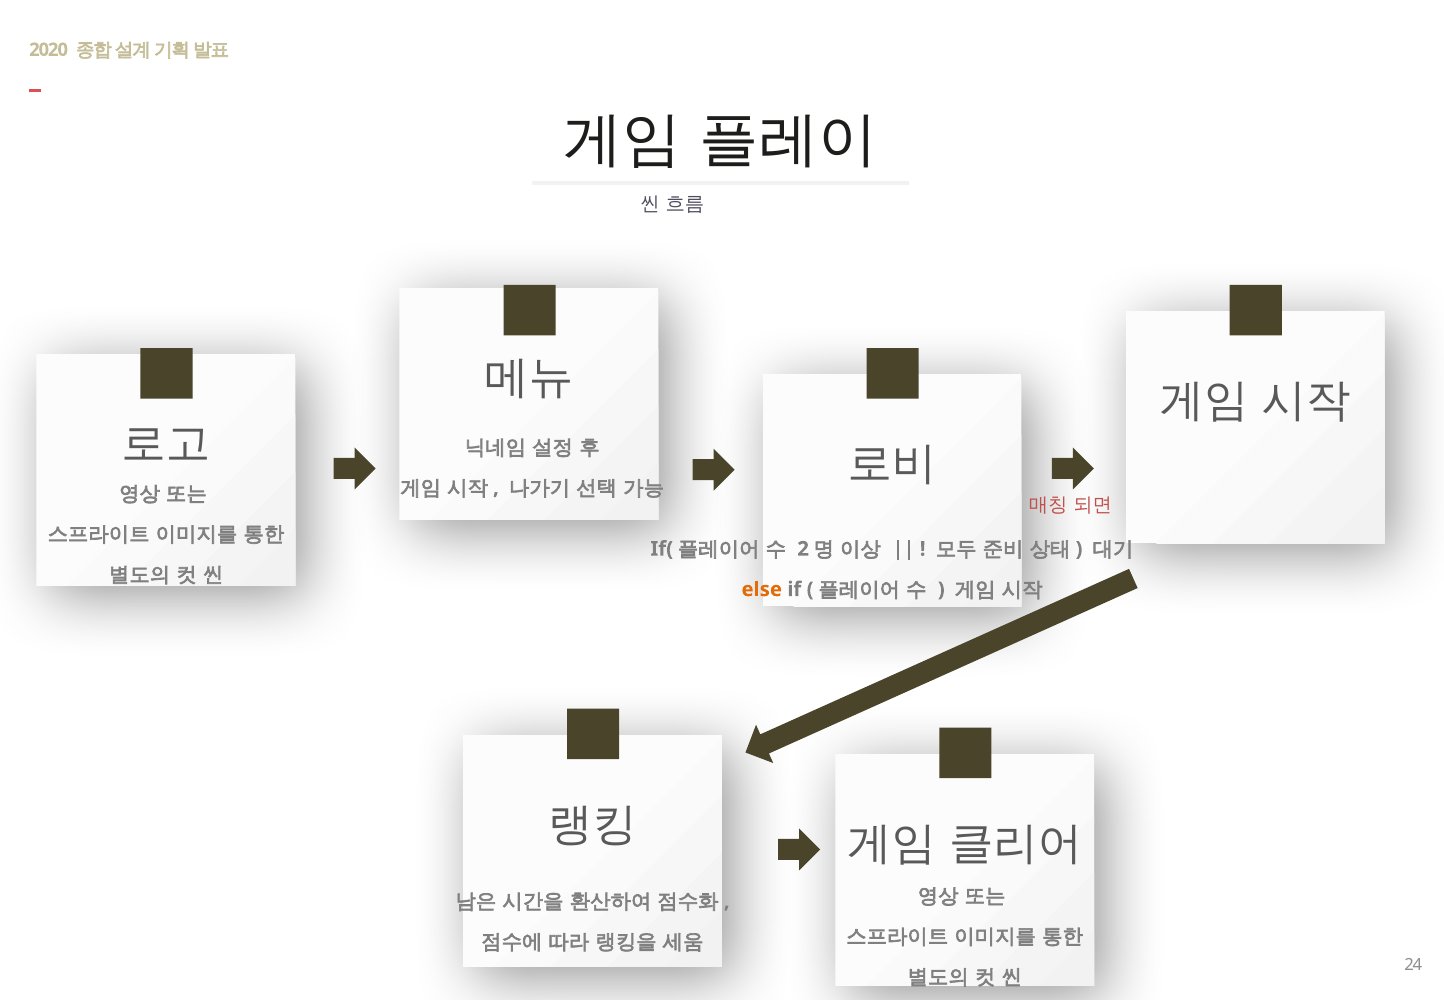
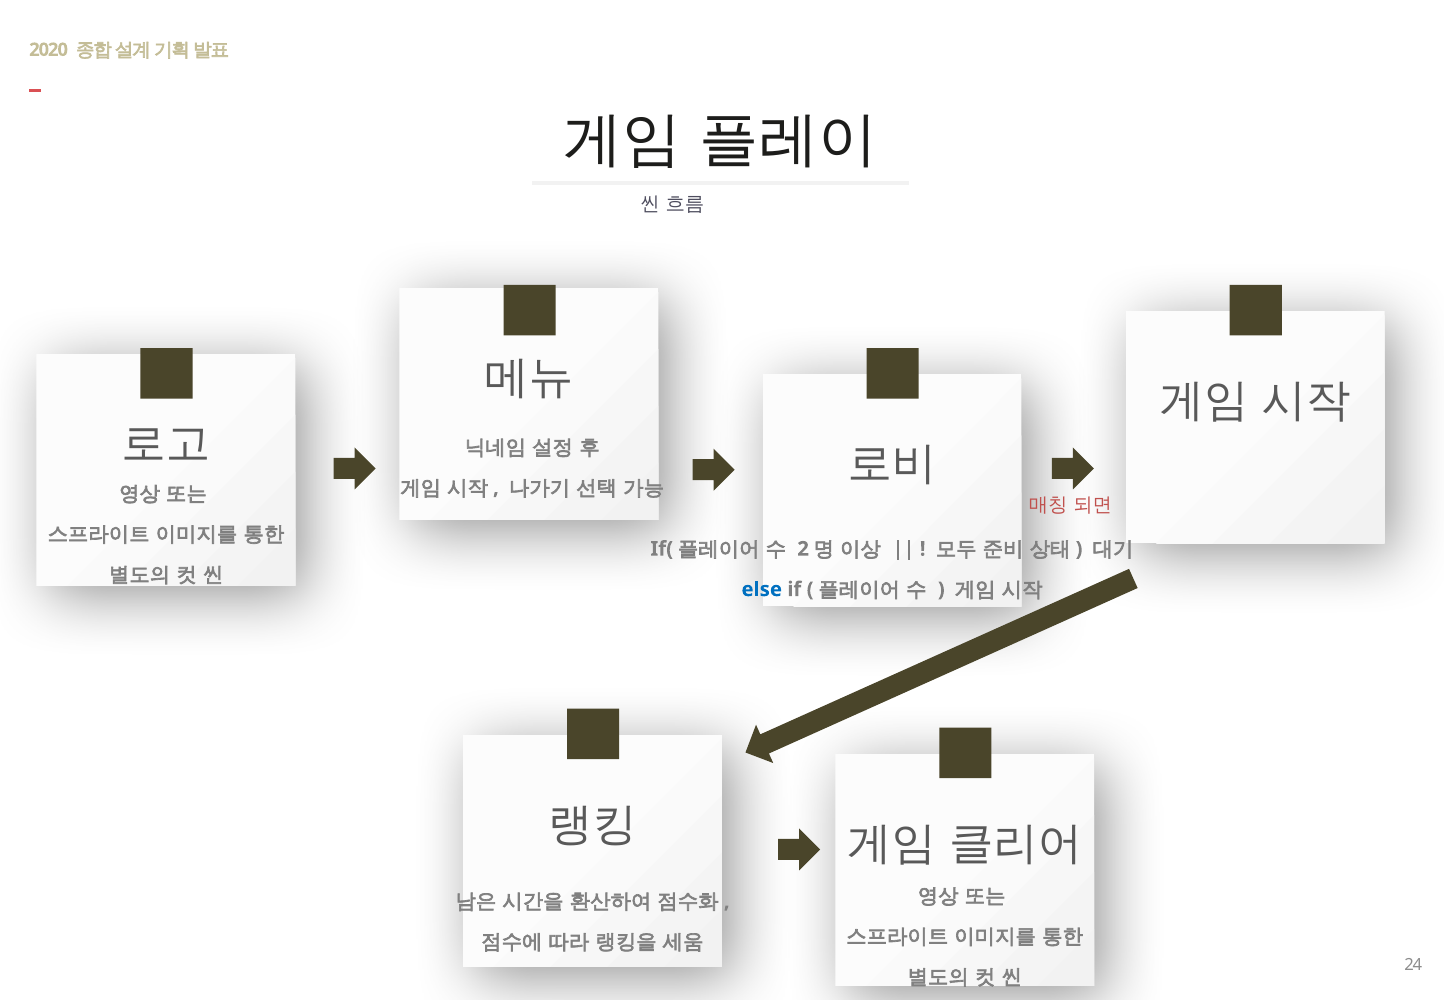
else colour: orange -> blue (762, 589)
